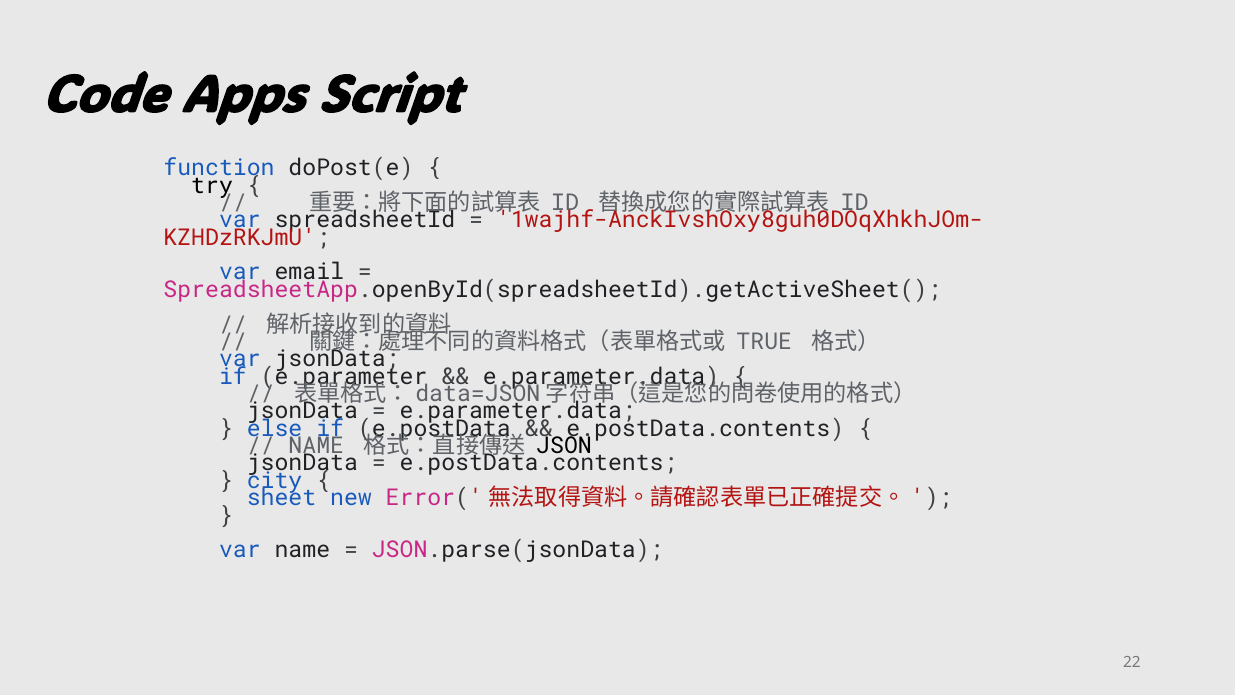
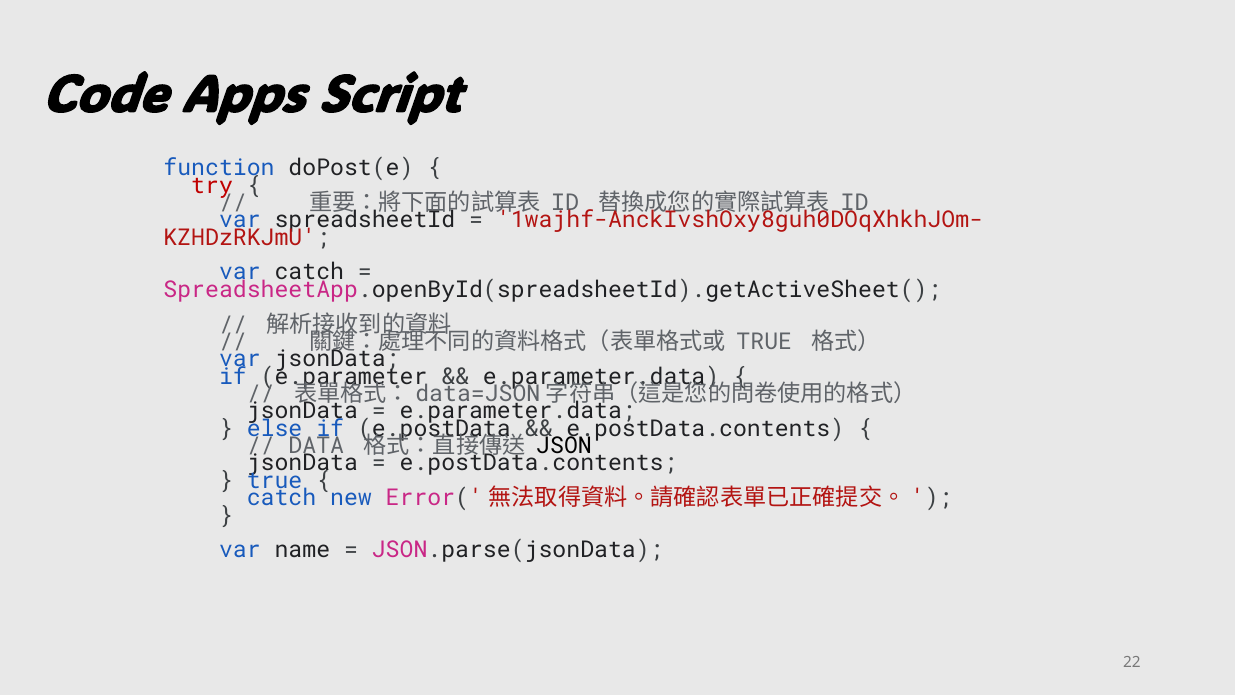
try colour: black -> red (212, 185)
var email: email -> catch (309, 272)
NAME: NAME -> DATA (316, 446)
city: city -> true (275, 480)
sheet: sheet -> catch (282, 498)
